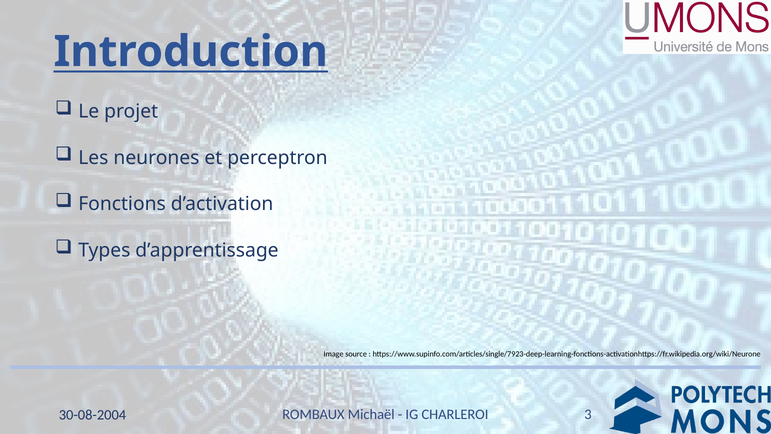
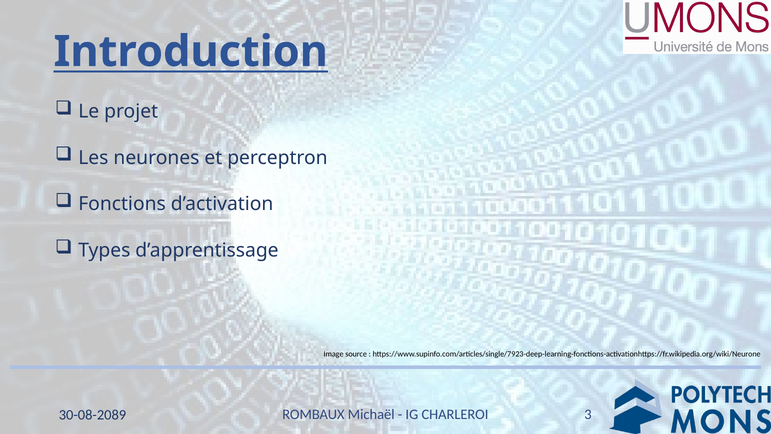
30-08-2004: 30-08-2004 -> 30-08-2089 (92, 415)
